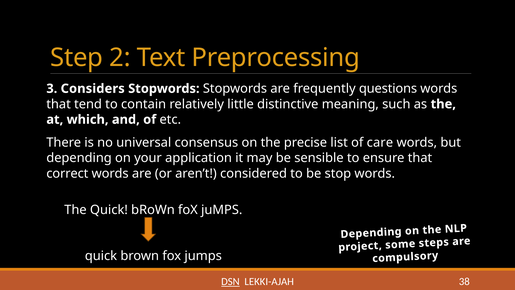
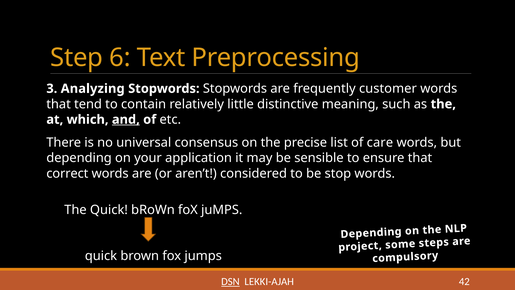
2: 2 -> 6 (120, 58)
Considers: Considers -> Analyzing (93, 89)
questions: questions -> customer (388, 89)
and underline: none -> present (126, 119)
38: 38 -> 42 (464, 281)
